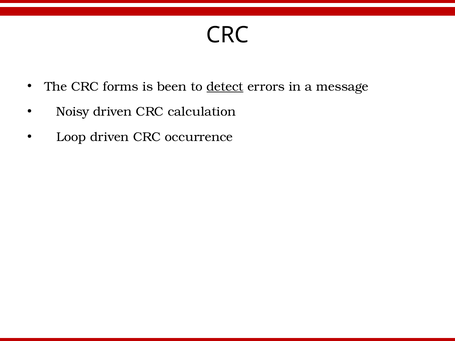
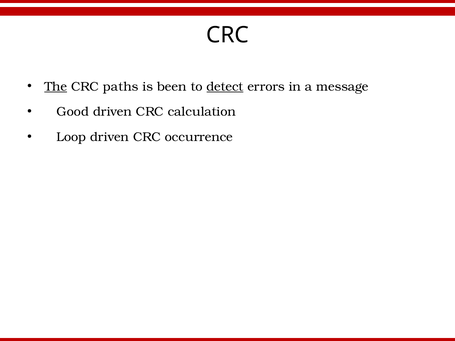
The underline: none -> present (56, 87)
forms: forms -> paths (121, 87)
Noisy: Noisy -> Good (73, 112)
